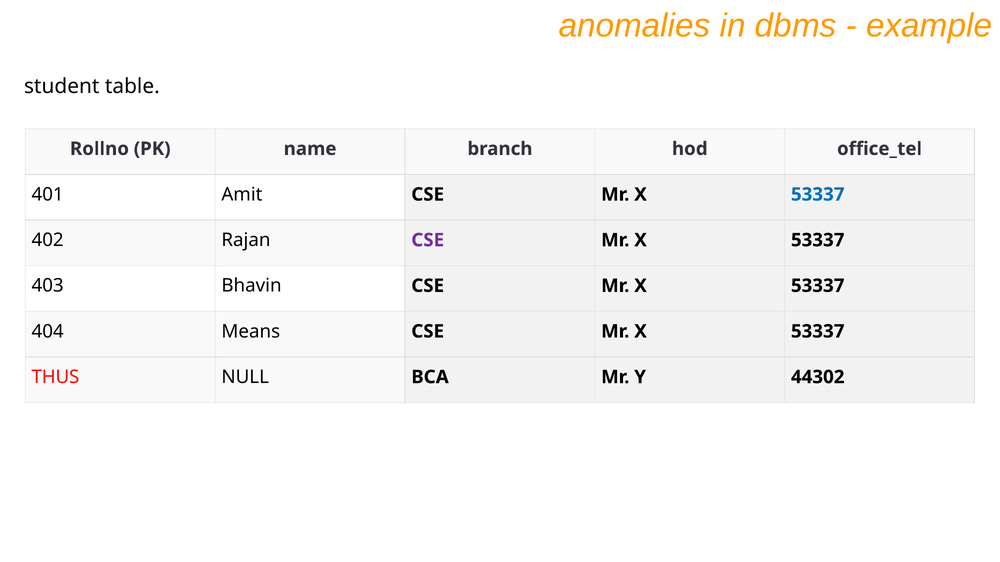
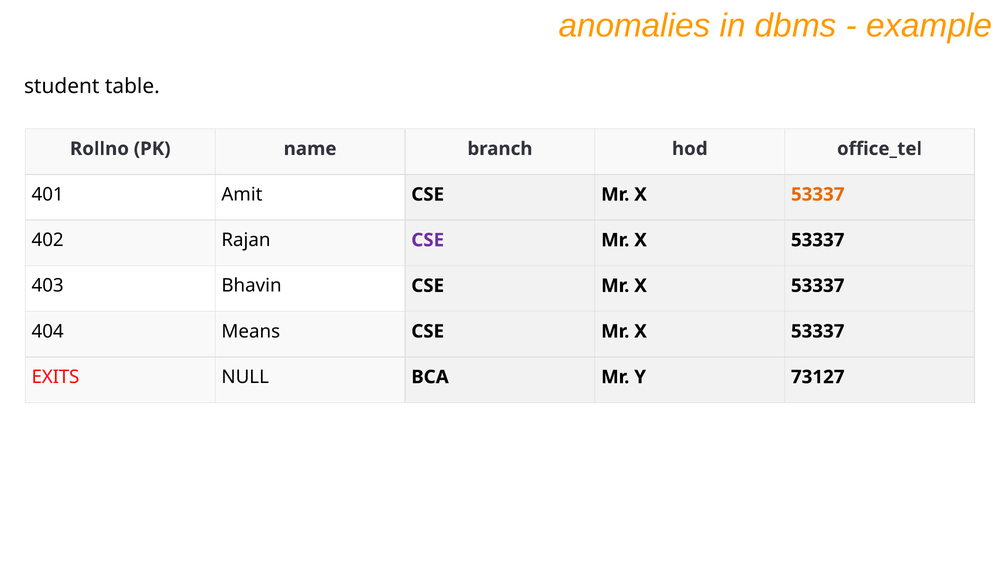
53337 colour: blue -> orange (818, 195)
THUS: THUS -> EXITS (55, 377)
44302: 44302 -> 73127 (818, 377)
